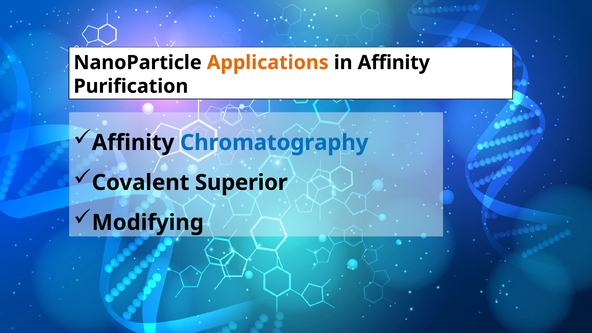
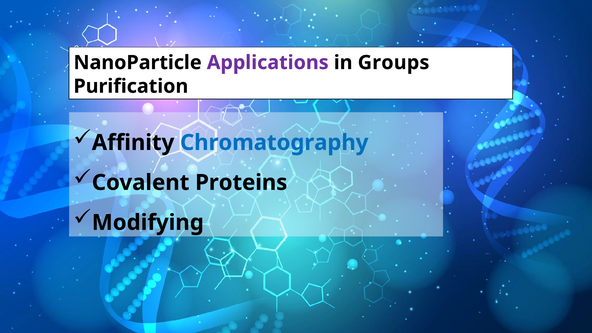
Applications colour: orange -> purple (268, 63)
in Affinity: Affinity -> Groups (394, 63)
Superior: Superior -> Proteins (241, 183)
